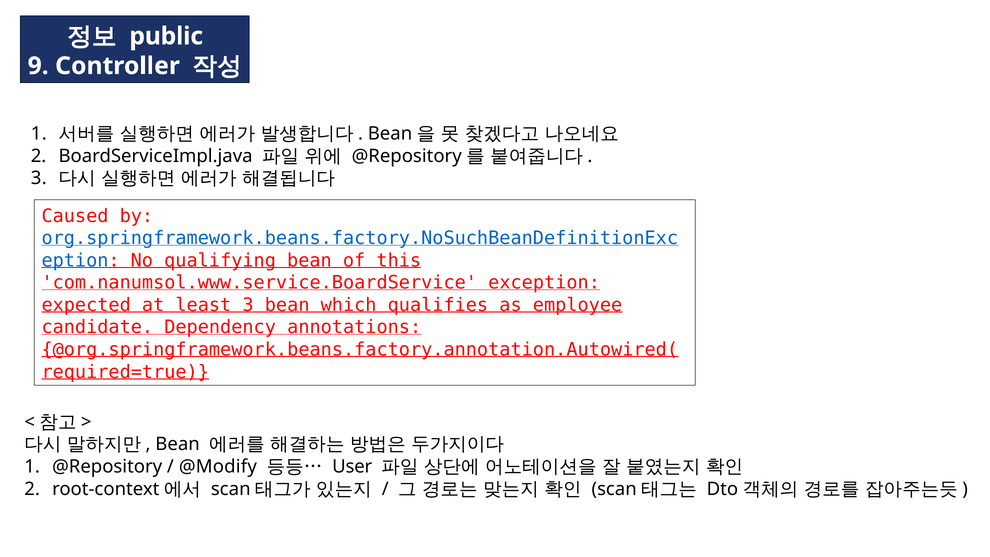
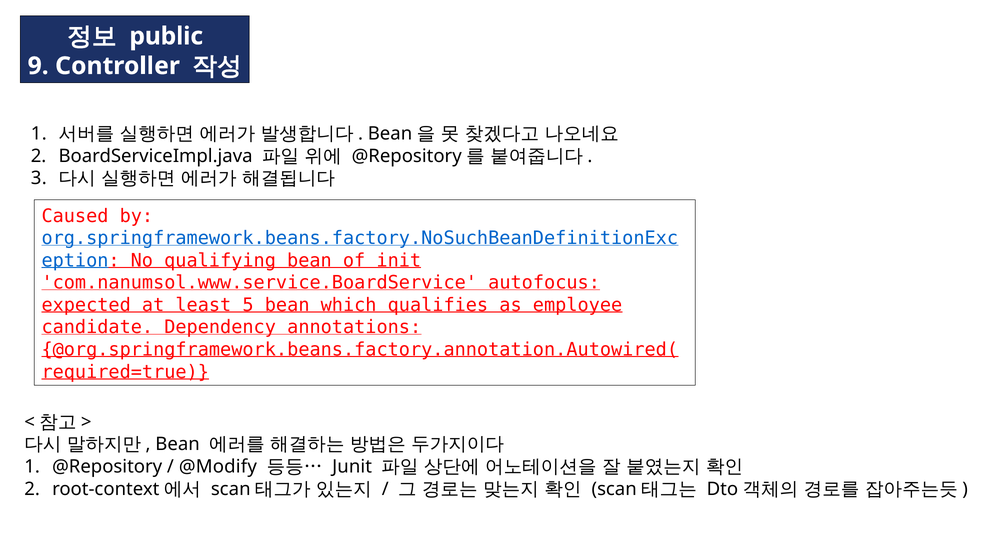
this: this -> init (399, 260)
exception: exception -> autofocus (544, 283)
least 3: 3 -> 5 (248, 305)
User: User -> Junit (352, 466)
